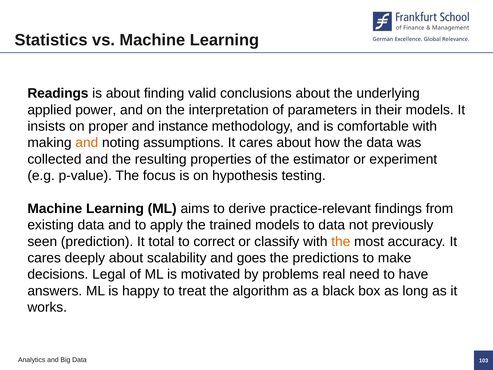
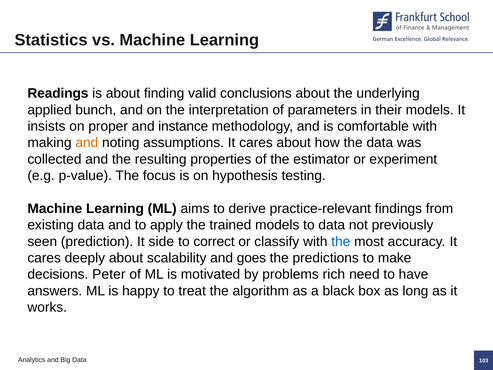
power: power -> bunch (96, 110)
total: total -> side (161, 241)
the colour: orange -> blue (341, 241)
Legal: Legal -> Peter (109, 274)
real: real -> rich (334, 274)
